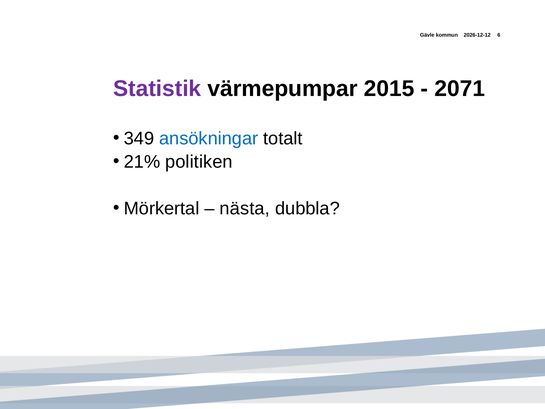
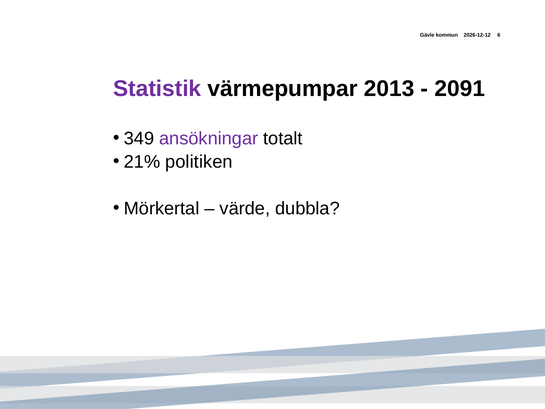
2015: 2015 -> 2013 (389, 88)
2071: 2071 -> 2091 (460, 88)
ansökningar colour: blue -> purple (209, 139)
nästa: nästa -> värde (245, 208)
